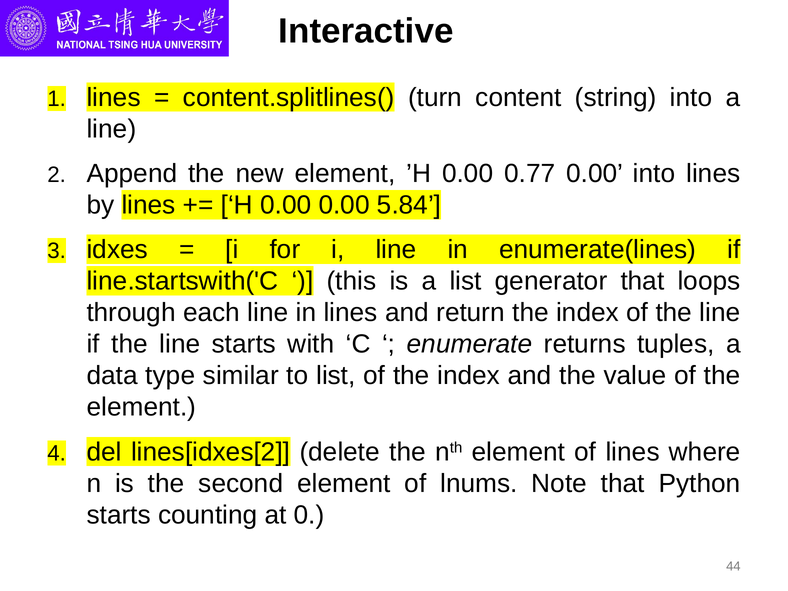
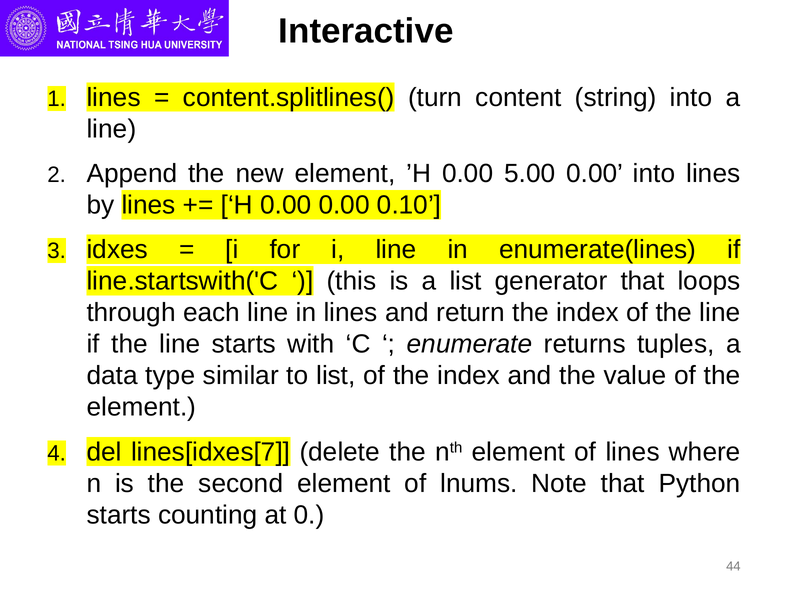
0.77: 0.77 -> 5.00 (530, 174)
5.84: 5.84 -> 0.10 (409, 205)
lines[idxes[2: lines[idxes[2 -> lines[idxes[7 (211, 452)
